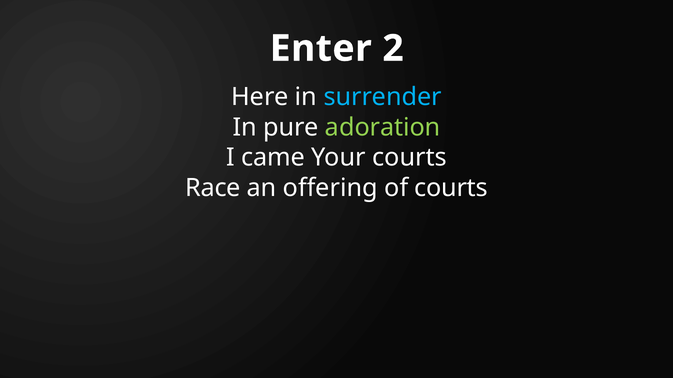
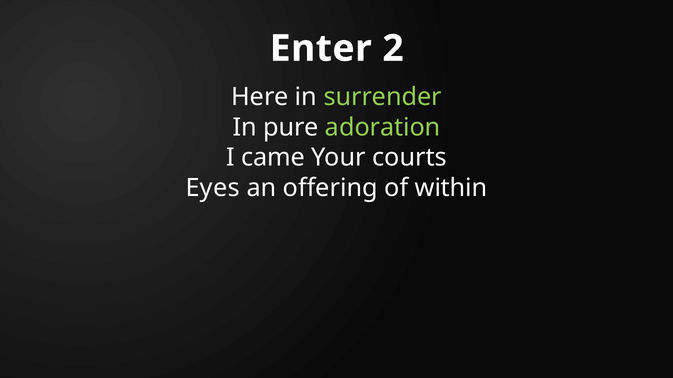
surrender colour: light blue -> light green (383, 97)
Race: Race -> Eyes (213, 188)
of courts: courts -> within (451, 188)
